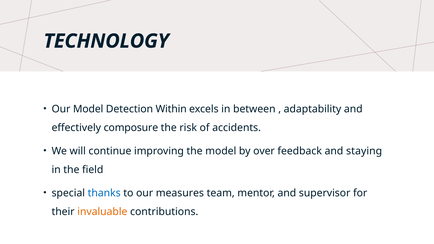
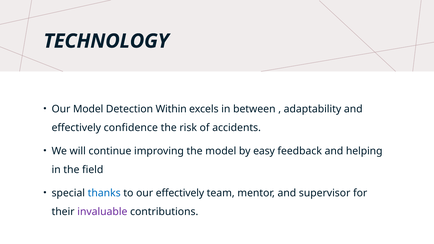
composure: composure -> confidence (131, 128)
over: over -> easy (264, 151)
staying: staying -> helping (364, 151)
our measures: measures -> effectively (180, 193)
invaluable colour: orange -> purple (102, 212)
